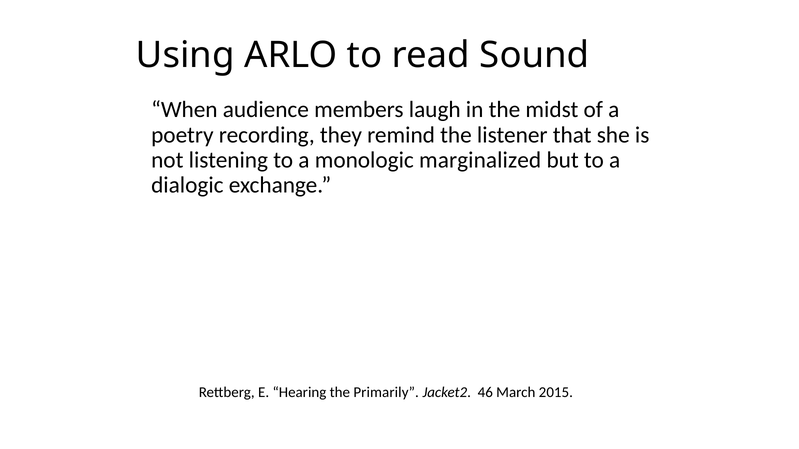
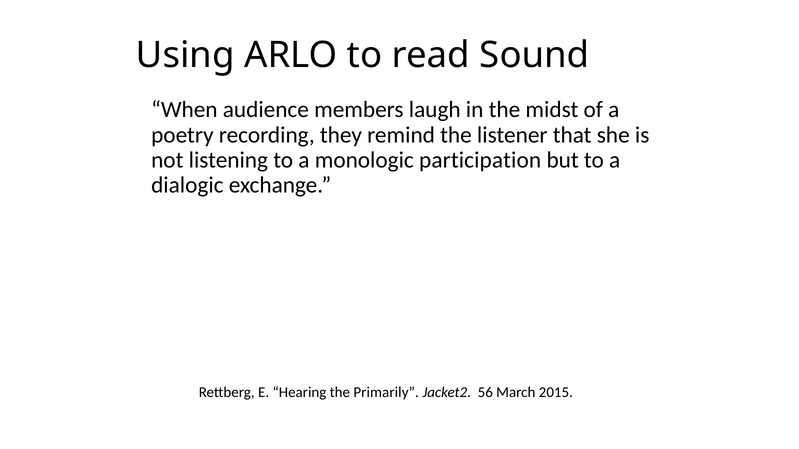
marginalized: marginalized -> participation (480, 160)
46: 46 -> 56 (485, 393)
